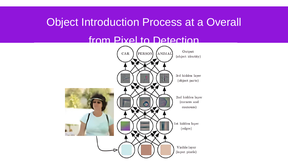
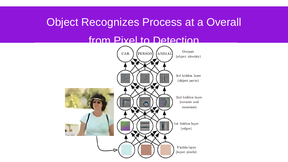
Introduction: Introduction -> Recognizes (110, 22)
